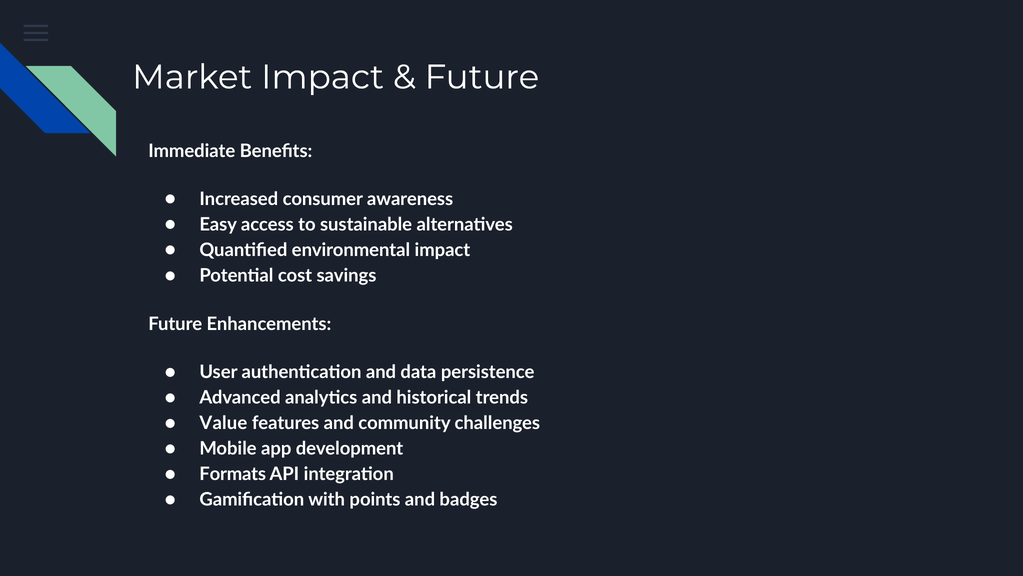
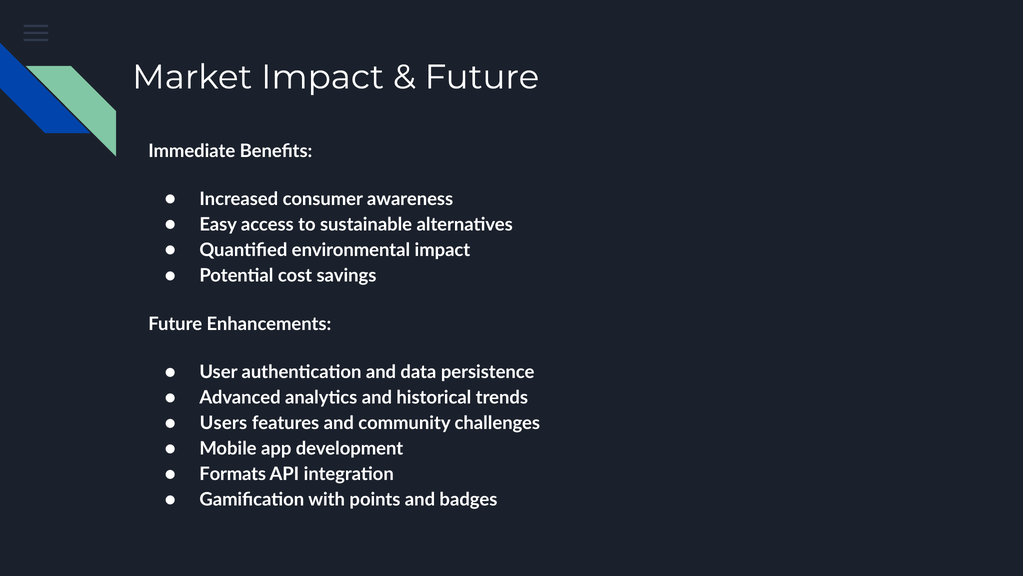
Value: Value -> Users (223, 423)
